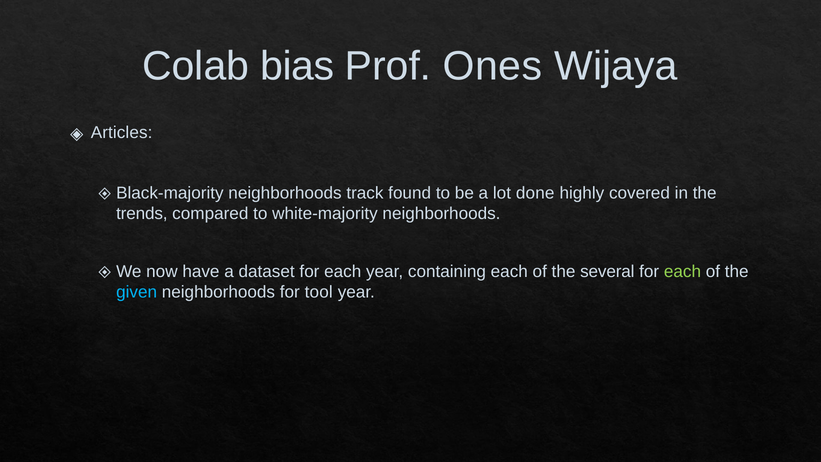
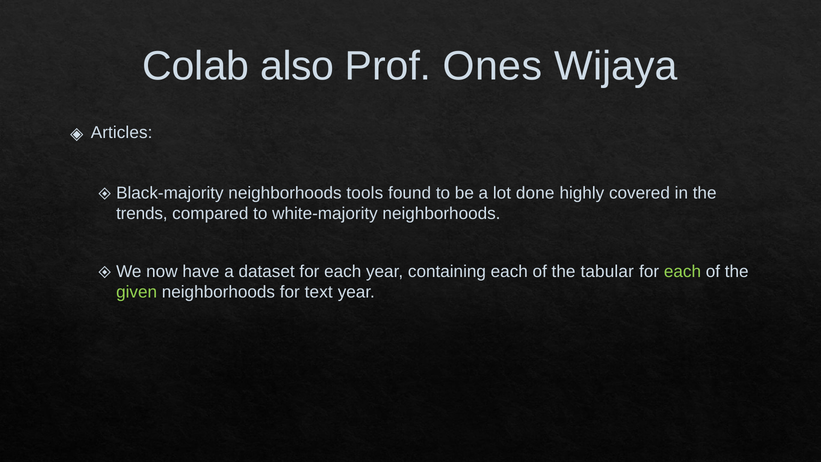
bias: bias -> also (297, 66)
track: track -> tools (365, 193)
several: several -> tabular (607, 272)
given colour: light blue -> light green (137, 292)
tool: tool -> text (319, 292)
